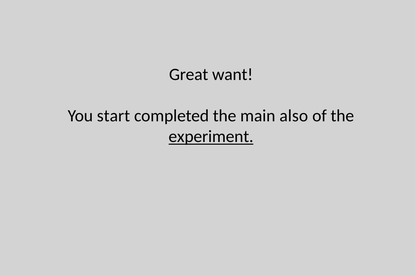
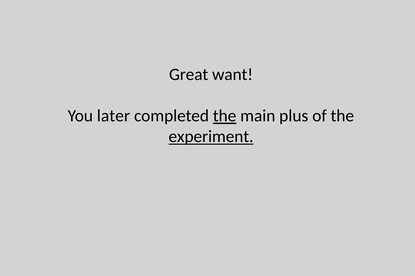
start: start -> later (113, 116)
the underline: none -> present (225, 116)
also: also -> plus (294, 116)
